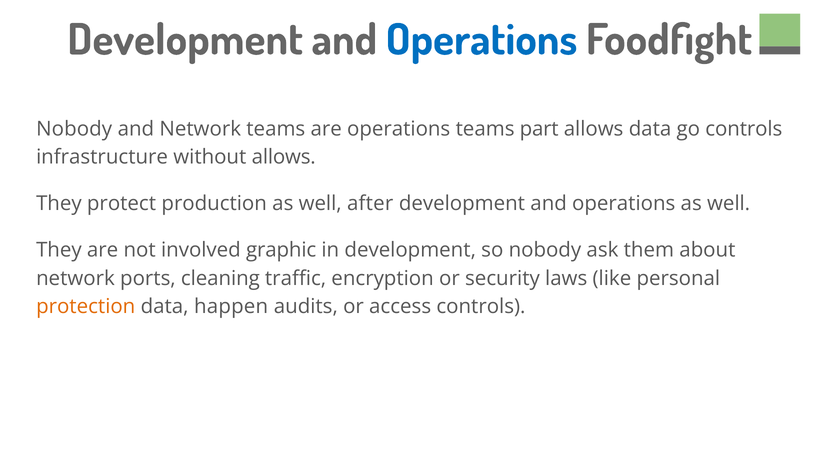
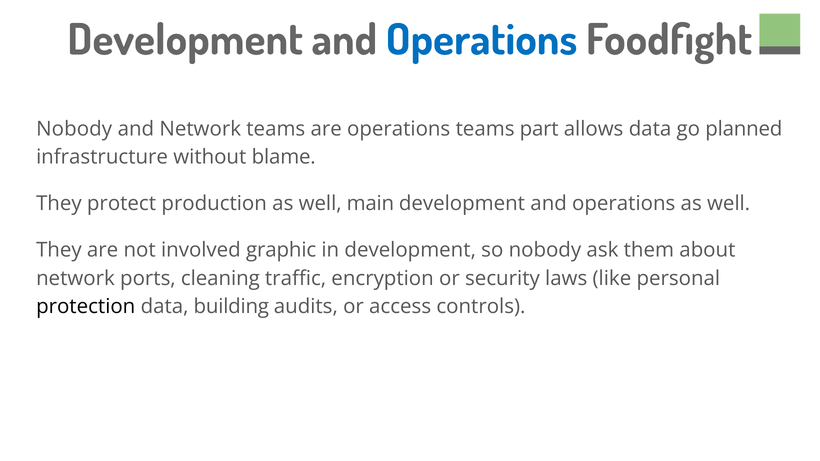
go controls: controls -> planned (744, 129)
without allows: allows -> blame (284, 157)
after: after -> main (370, 204)
protection colour: orange -> black (86, 307)
happen: happen -> building (231, 307)
